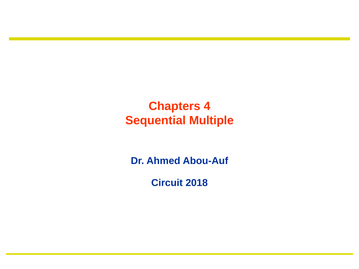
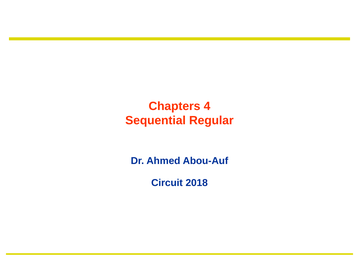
Multiple: Multiple -> Regular (211, 121)
